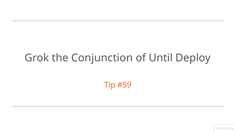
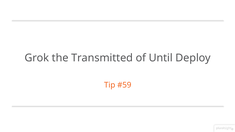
Conjunction: Conjunction -> Transmitted (102, 58)
